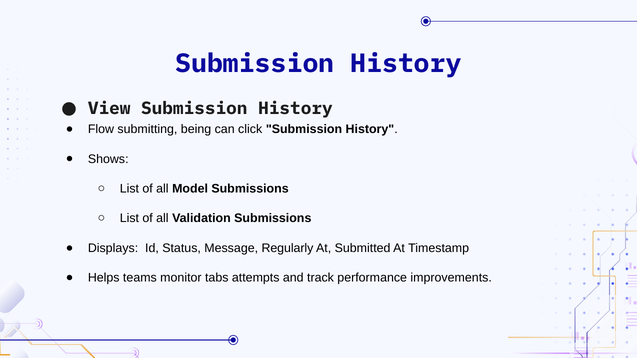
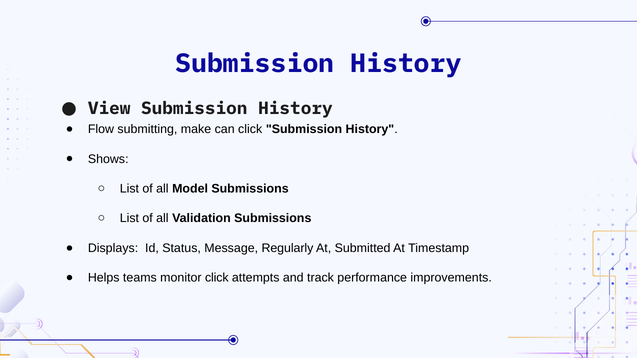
being: being -> make (196, 129)
monitor tabs: tabs -> click (217, 278)
